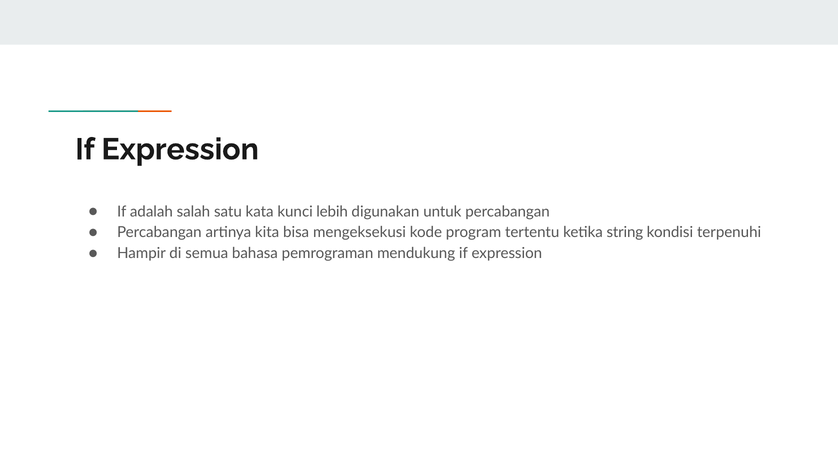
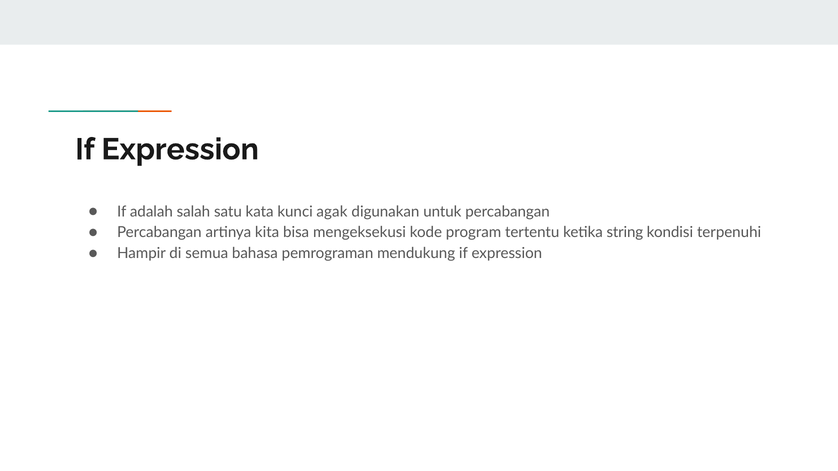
lebih: lebih -> agak (332, 212)
